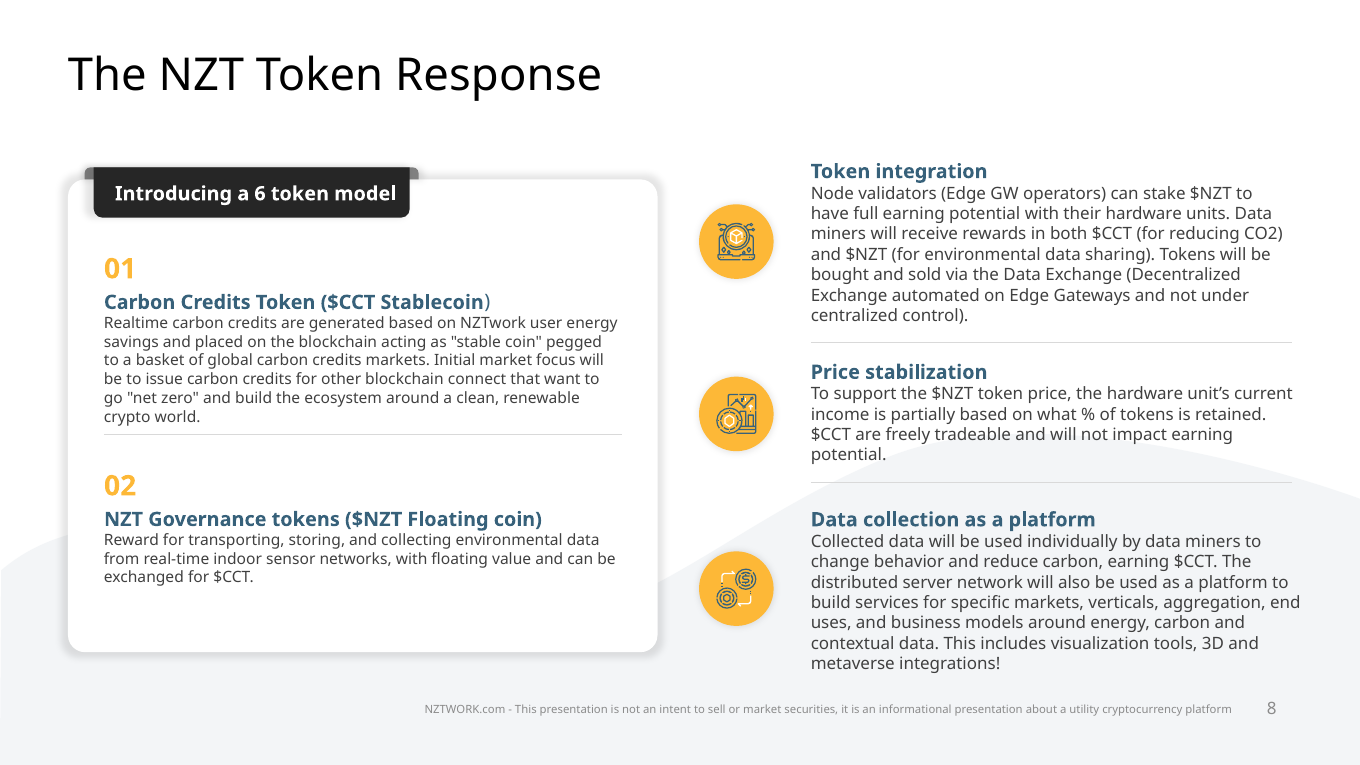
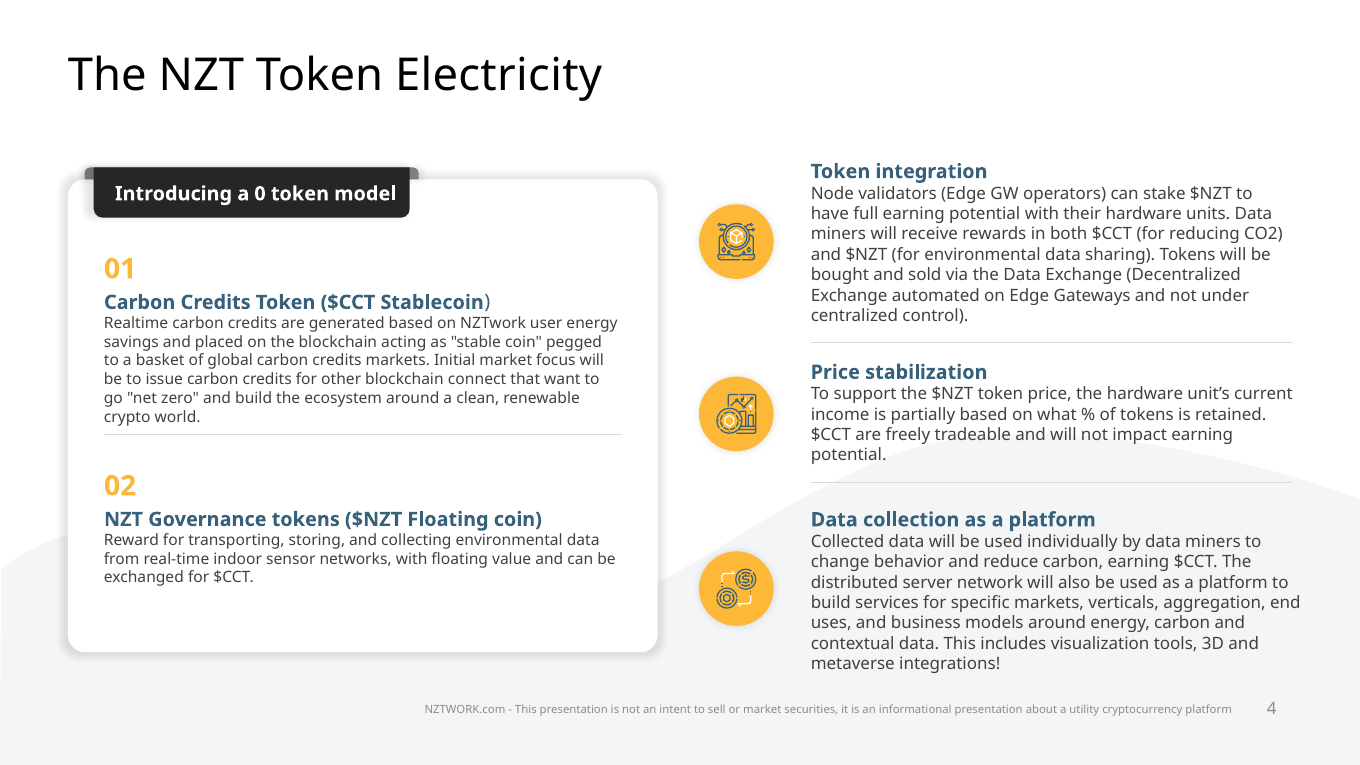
Response: Response -> Electricity (499, 75)
6: 6 -> 0 (260, 194)
8: 8 -> 4 (1272, 709)
